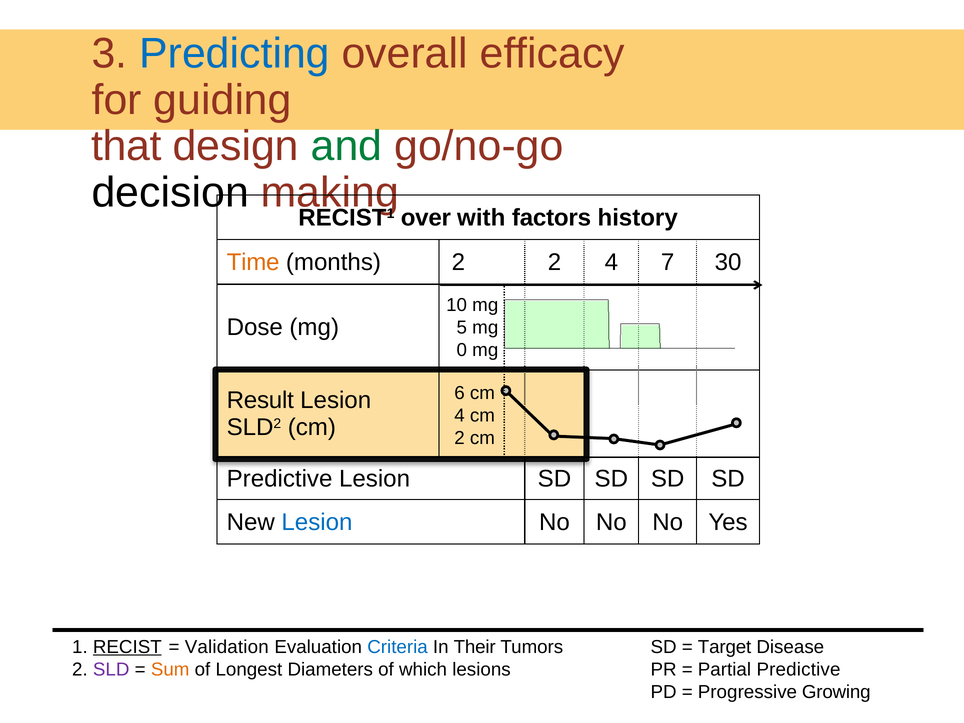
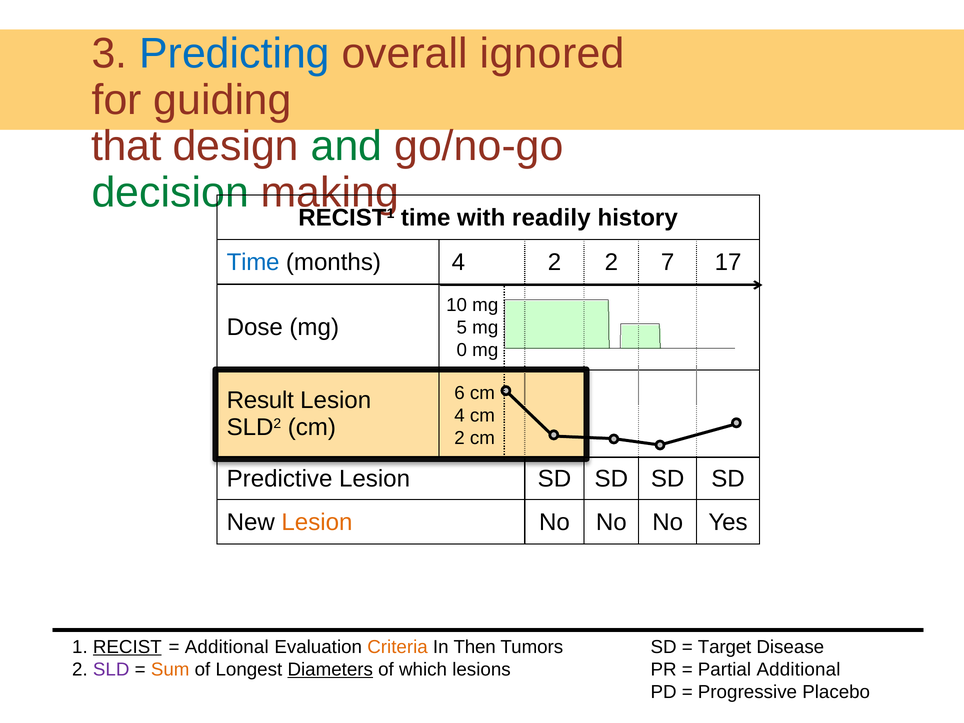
efficacy: efficacy -> ignored (552, 54)
decision colour: black -> green (170, 193)
over: over -> time (426, 218)
factors: factors -> readily (551, 218)
Time colour: orange -> blue (253, 262)
months 2: 2 -> 4 (458, 262)
2 4: 4 -> 2 (611, 262)
30: 30 -> 17 (728, 262)
Lesion colour: blue -> orange (317, 522)
Validation: Validation -> Additional (227, 647)
Criteria colour: blue -> orange (398, 647)
Their: Their -> Then (475, 647)
Diameters underline: none -> present (330, 670)
Partial Predictive: Predictive -> Additional (798, 670)
Growing: Growing -> Placebo (836, 692)
